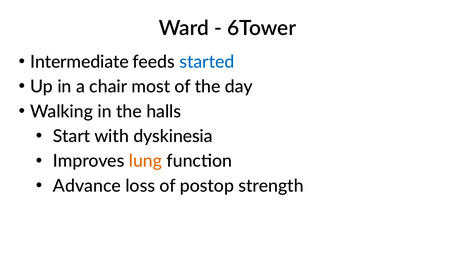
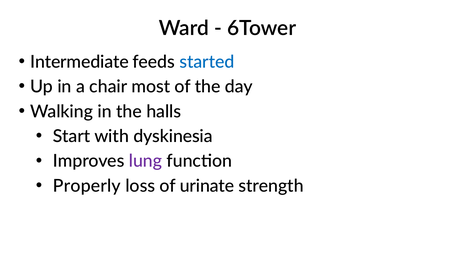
lung colour: orange -> purple (145, 161)
Advance: Advance -> Properly (87, 186)
postop: postop -> urinate (207, 186)
